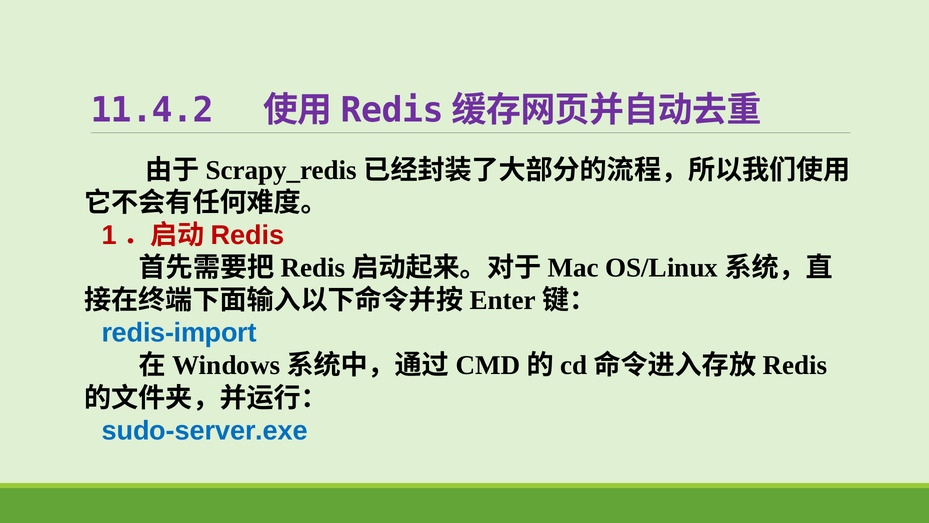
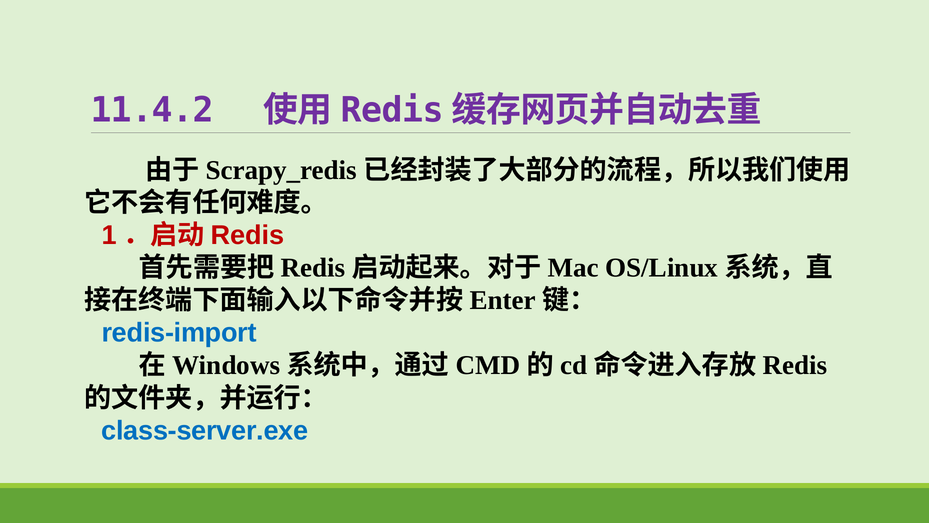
sudo-server.exe: sudo-server.exe -> class-server.exe (205, 430)
